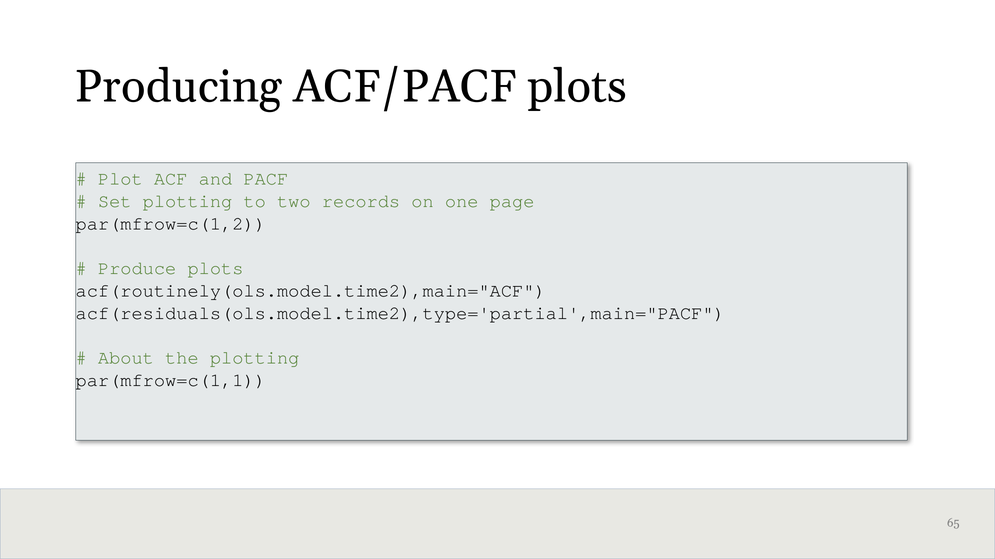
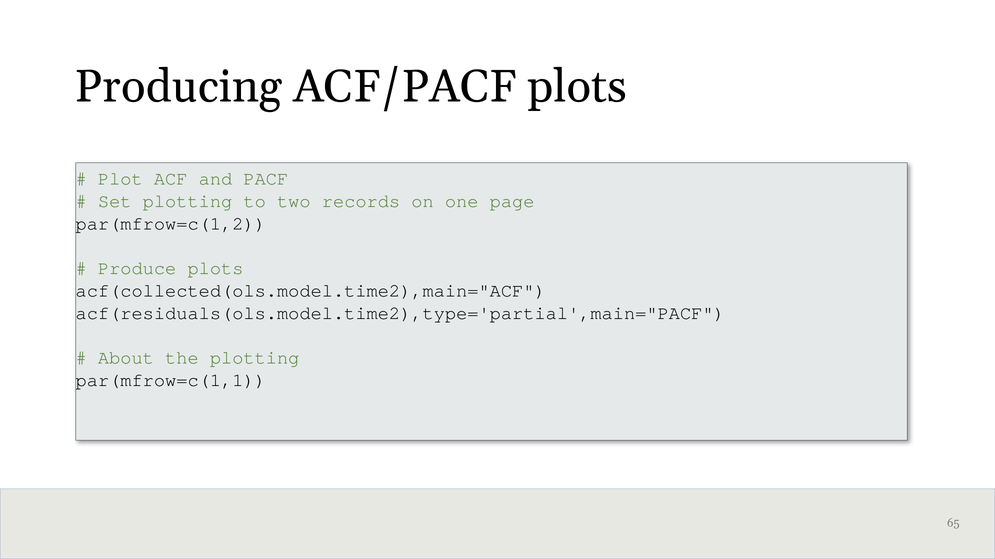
acf(routinely(ols.model.time2),main="ACF: acf(routinely(ols.model.time2),main="ACF -> acf(collected(ols.model.time2),main="ACF (311, 291)
